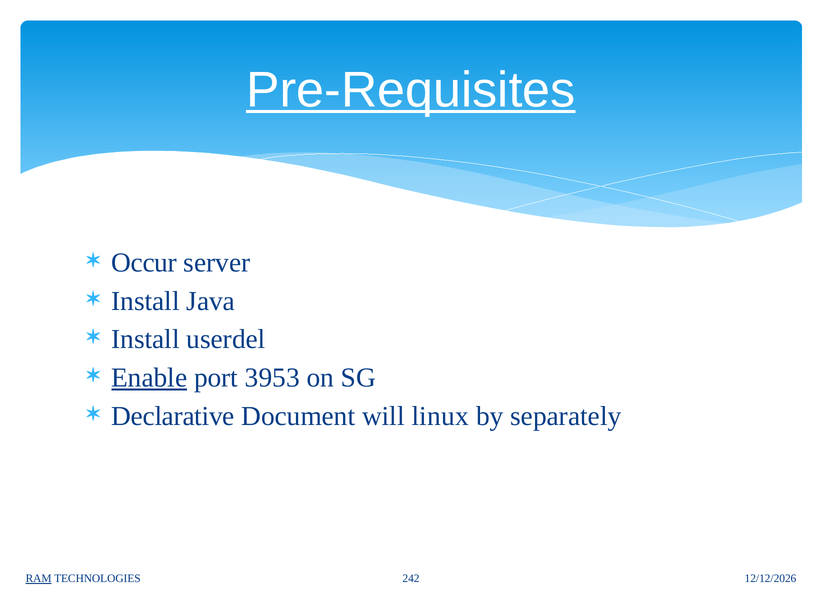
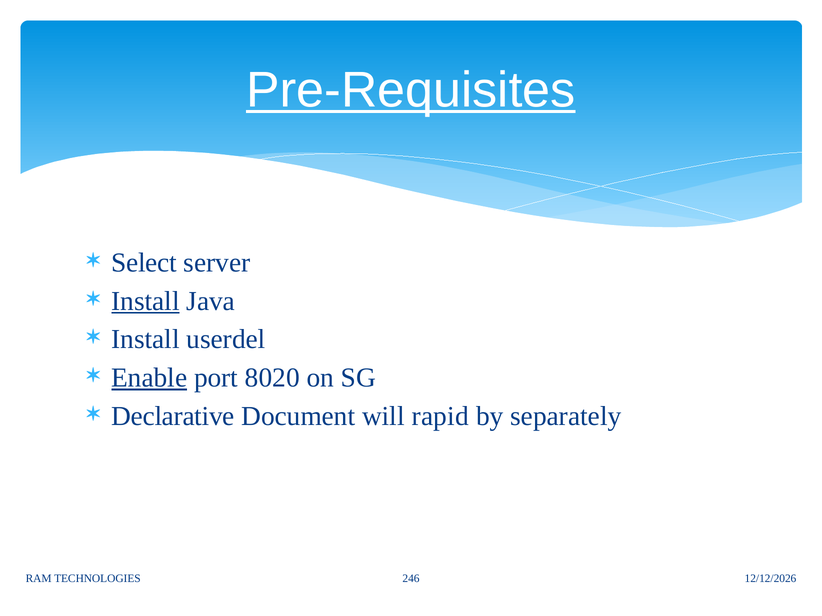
Occur: Occur -> Select (144, 263)
Install underline: none -> present (145, 301)
3953: 3953 -> 8020 (272, 378)
linux: linux -> rapid (440, 416)
RAM underline: present -> none (39, 579)
242: 242 -> 246 (411, 579)
